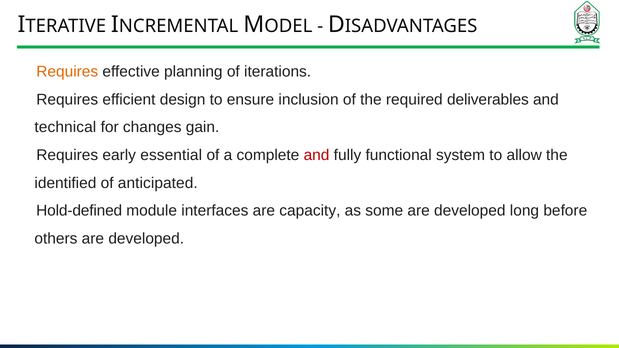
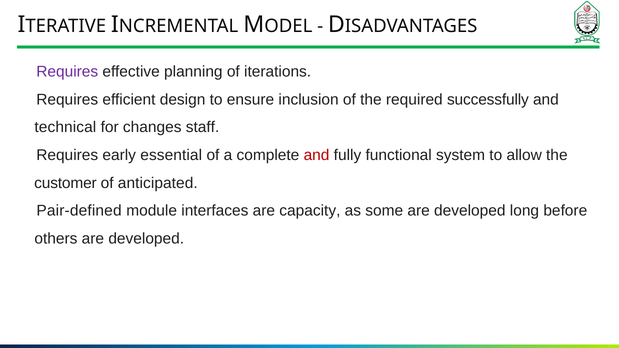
Requires colour: orange -> purple (67, 72)
deliverables: deliverables -> successfully (488, 100)
gain: gain -> staff (203, 127)
identified: identified -> customer (65, 183)
Hold-defined: Hold-defined -> Pair-defined (79, 211)
